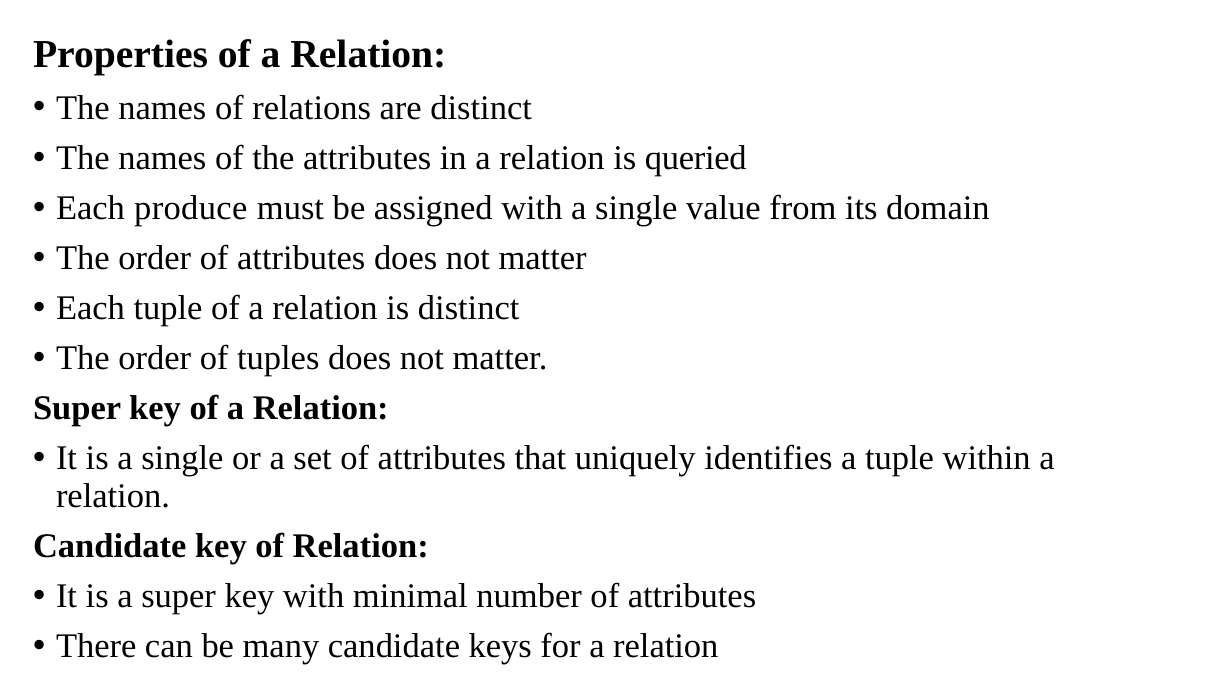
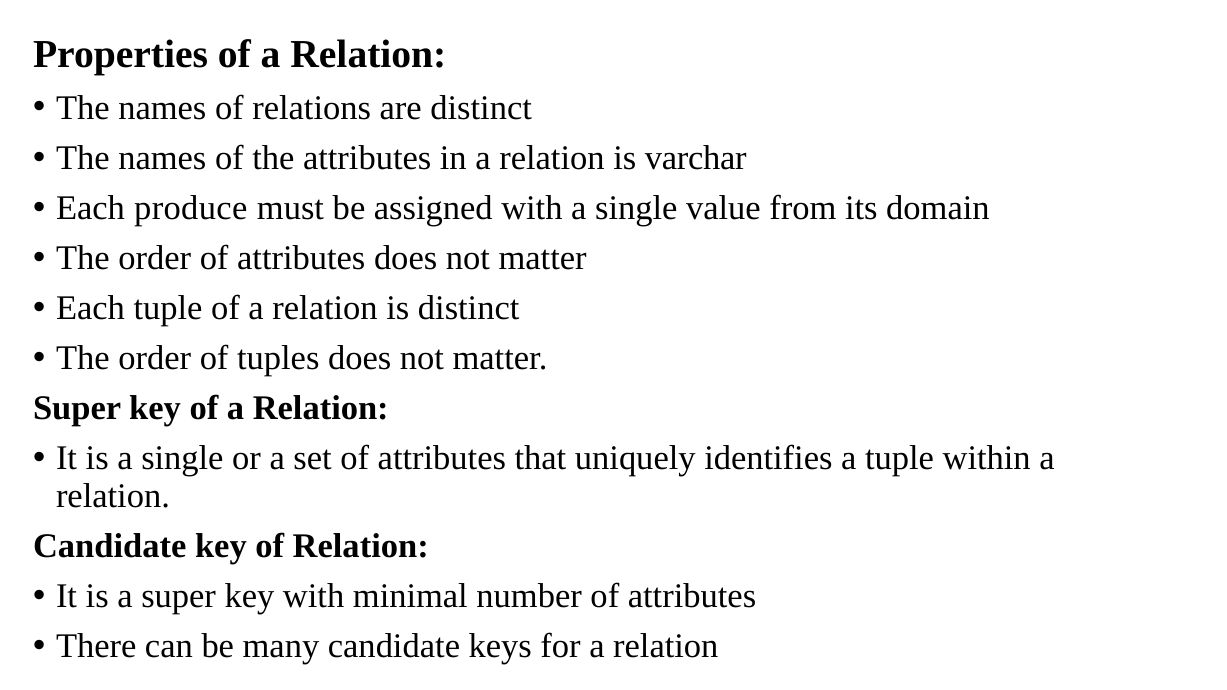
queried: queried -> varchar (696, 158)
